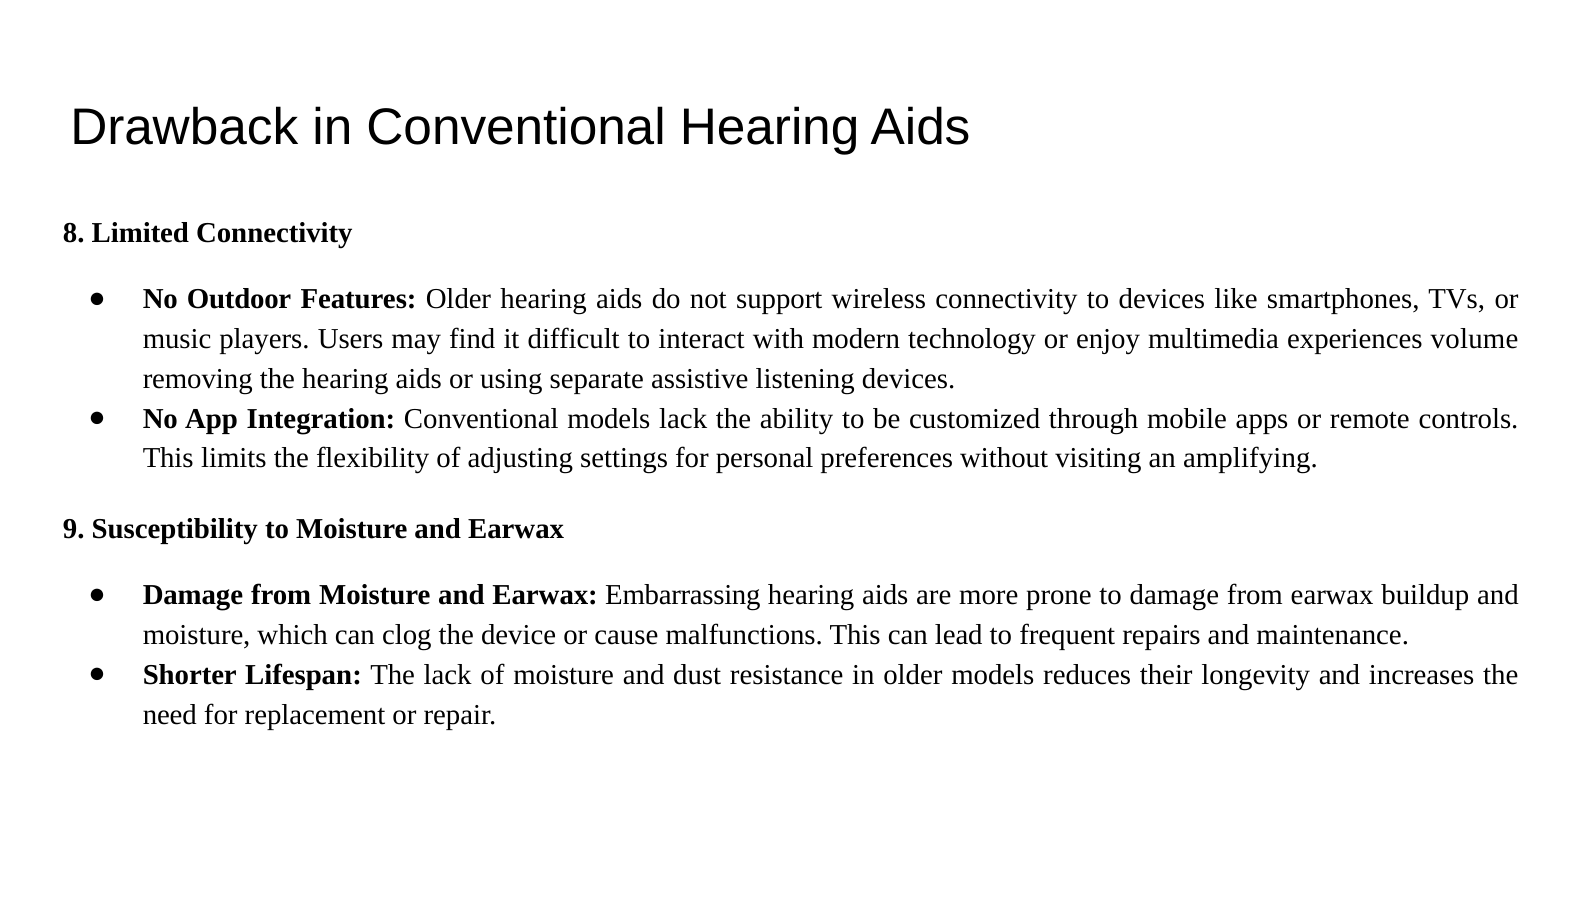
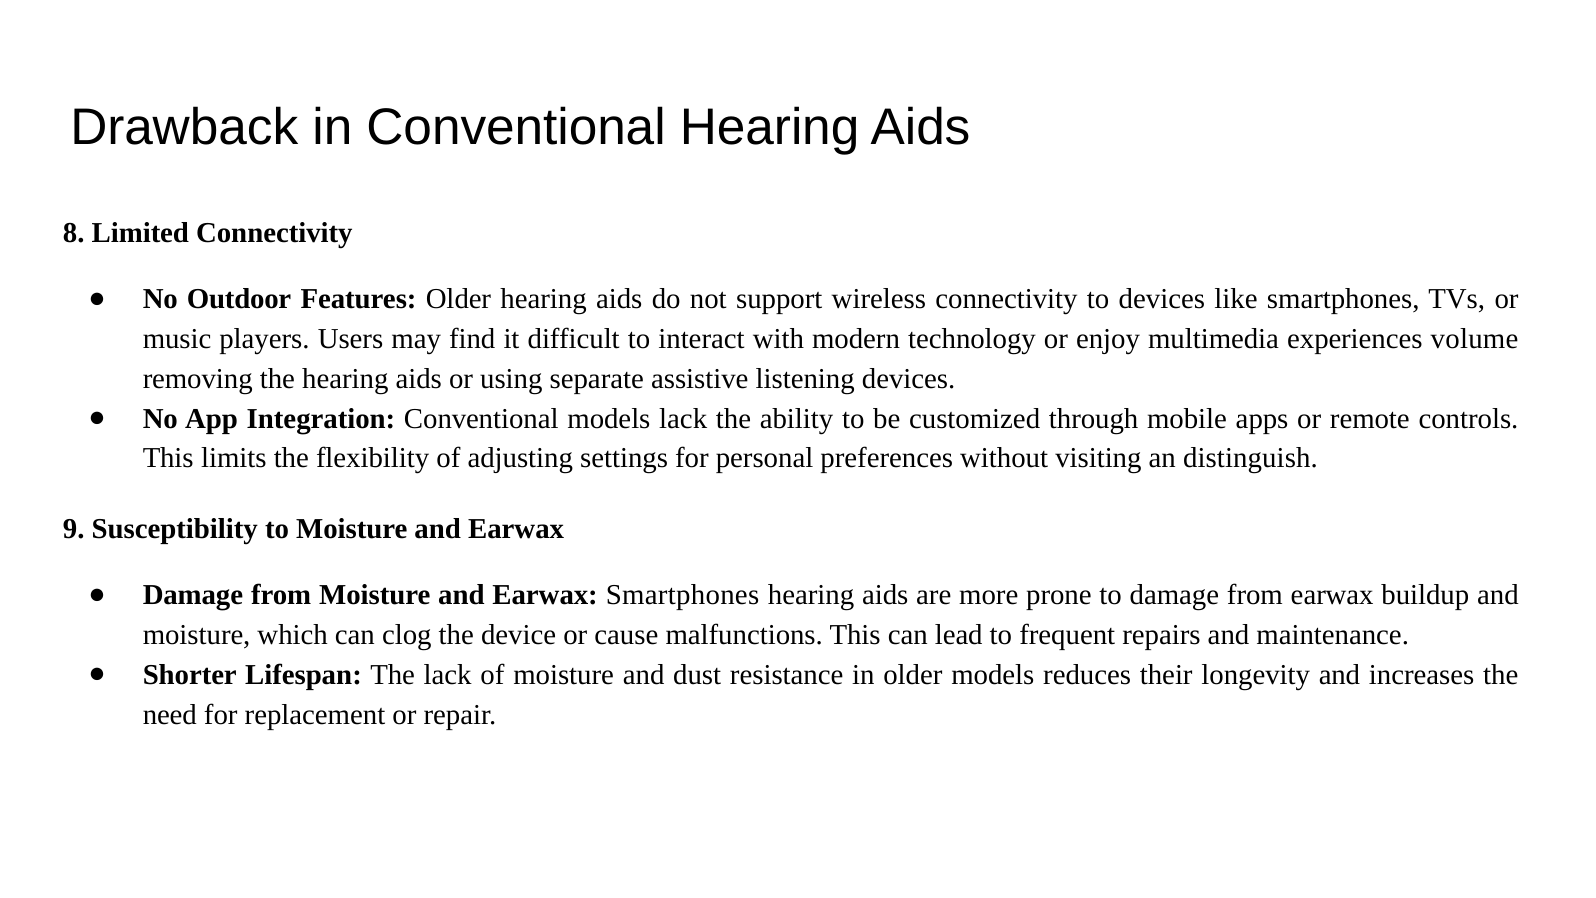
amplifying: amplifying -> distinguish (1250, 458)
Earwax Embarrassing: Embarrassing -> Smartphones (683, 595)
